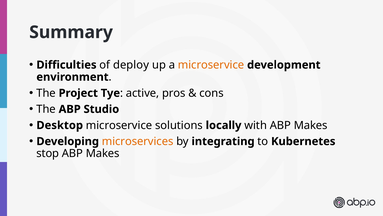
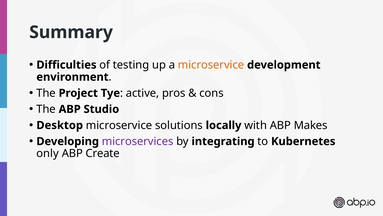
deploy: deploy -> testing (131, 65)
microservices colour: orange -> purple (138, 141)
stop: stop -> only (48, 153)
Makes: Makes -> Create (103, 153)
